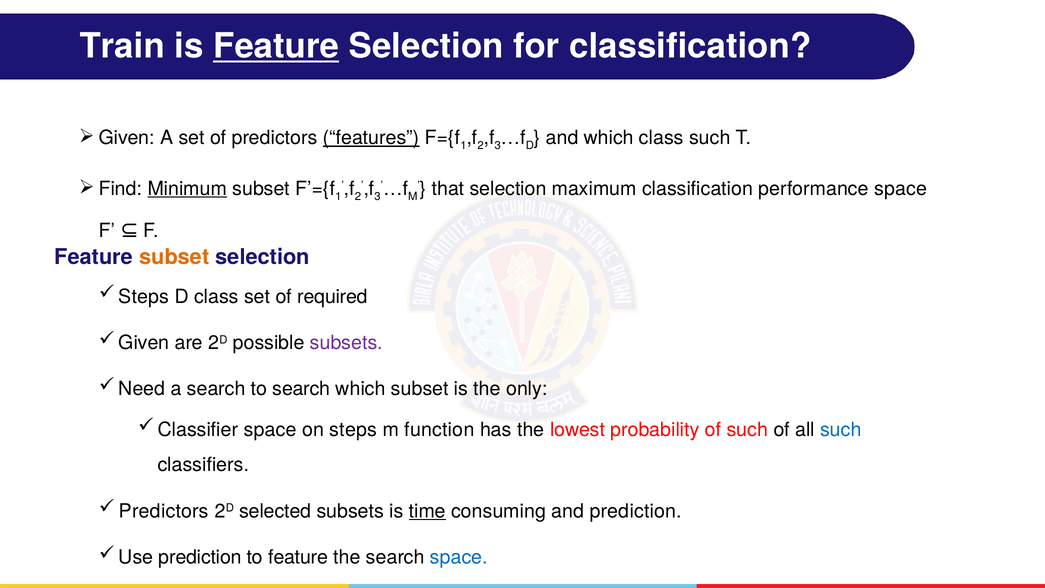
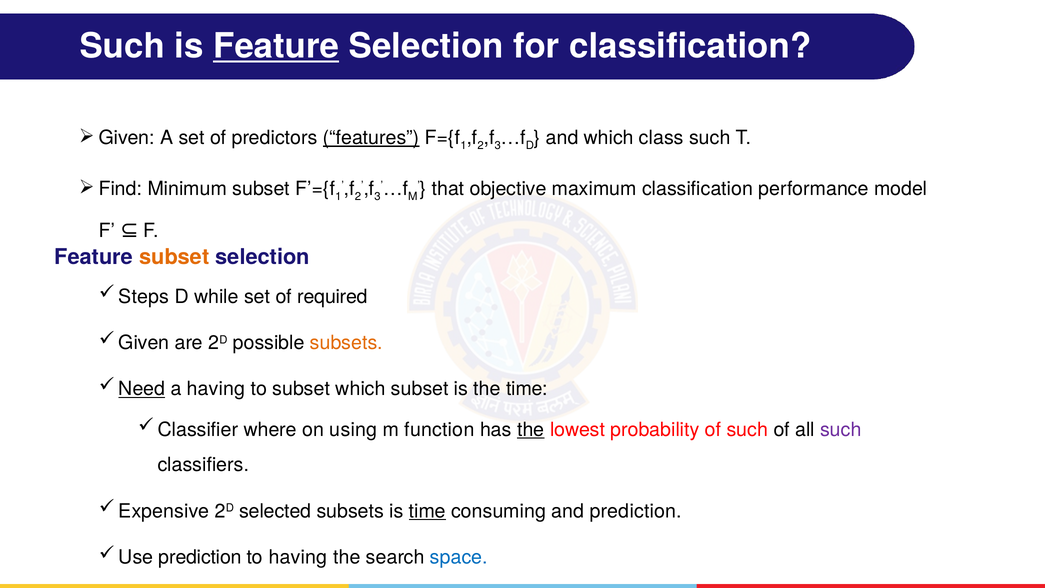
Train: Train -> Such (122, 46)
Minimum underline: present -> none (187, 189)
that selection: selection -> objective (508, 189)
performance space: space -> model (901, 189)
D class: class -> while (216, 297)
subsets colour: purple -> orange (346, 343)
Need underline: none -> present (142, 389)
a search: search -> having (216, 389)
to search: search -> subset (301, 389)
the only: only -> time (527, 389)
Classifier space: space -> where (270, 430)
on steps: steps -> using (353, 430)
the underline: none -> present (531, 430)
such colour: blue -> purple (841, 430)
Predictors: Predictors -> Expensive (164, 511)
to feature: feature -> having (298, 557)
